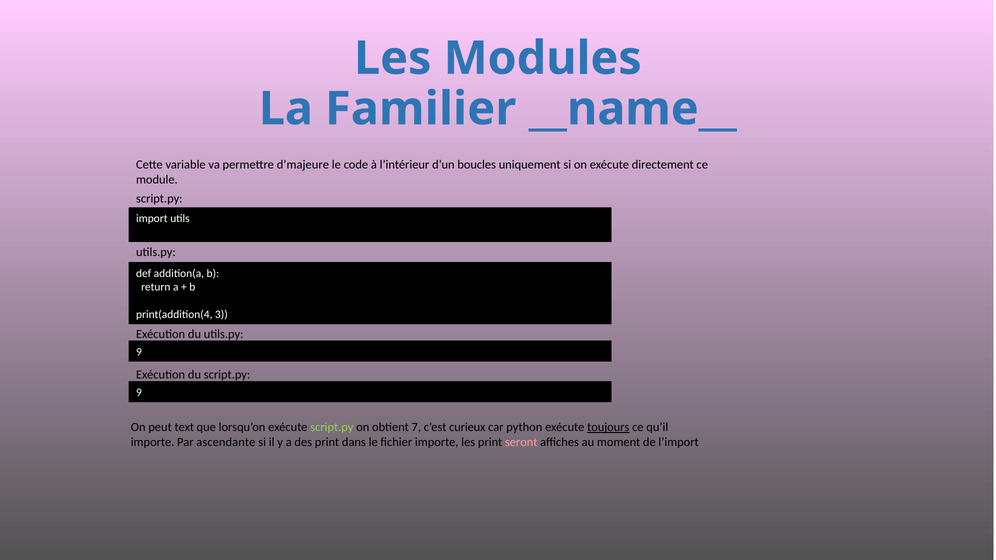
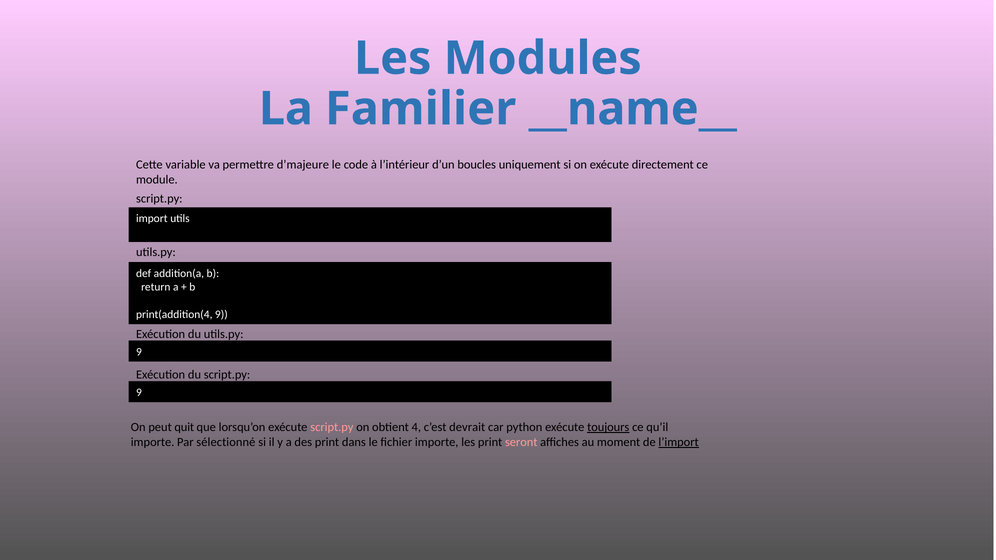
print(addition(4 3: 3 -> 9 (221, 315)
text: text -> quit (184, 427)
script.py colour: light green -> pink (332, 427)
7: 7 -> 4 (416, 427)
curieux: curieux -> devrait (467, 427)
ascendante: ascendante -> sélectionné (226, 442)
l’import underline: none -> present (679, 442)
